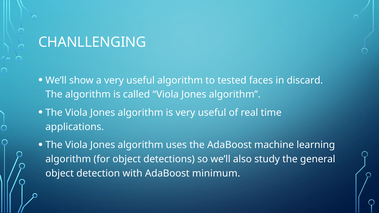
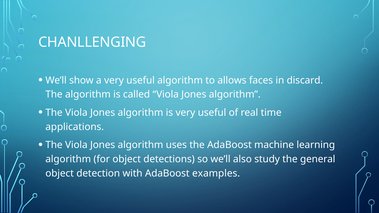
tested: tested -> allows (232, 80)
minimum: minimum -> examples (216, 173)
